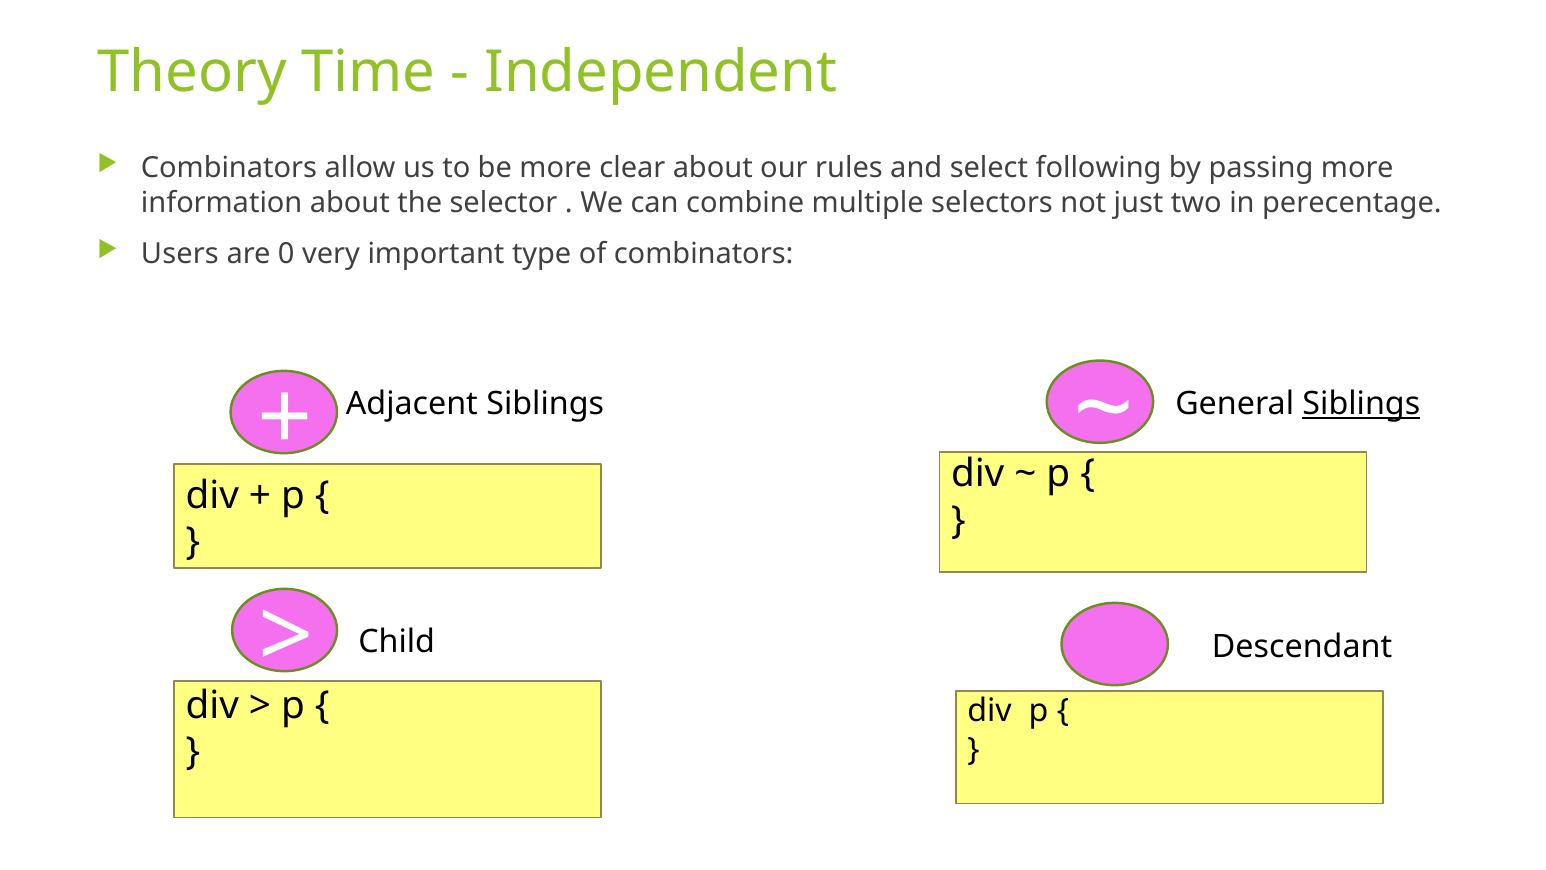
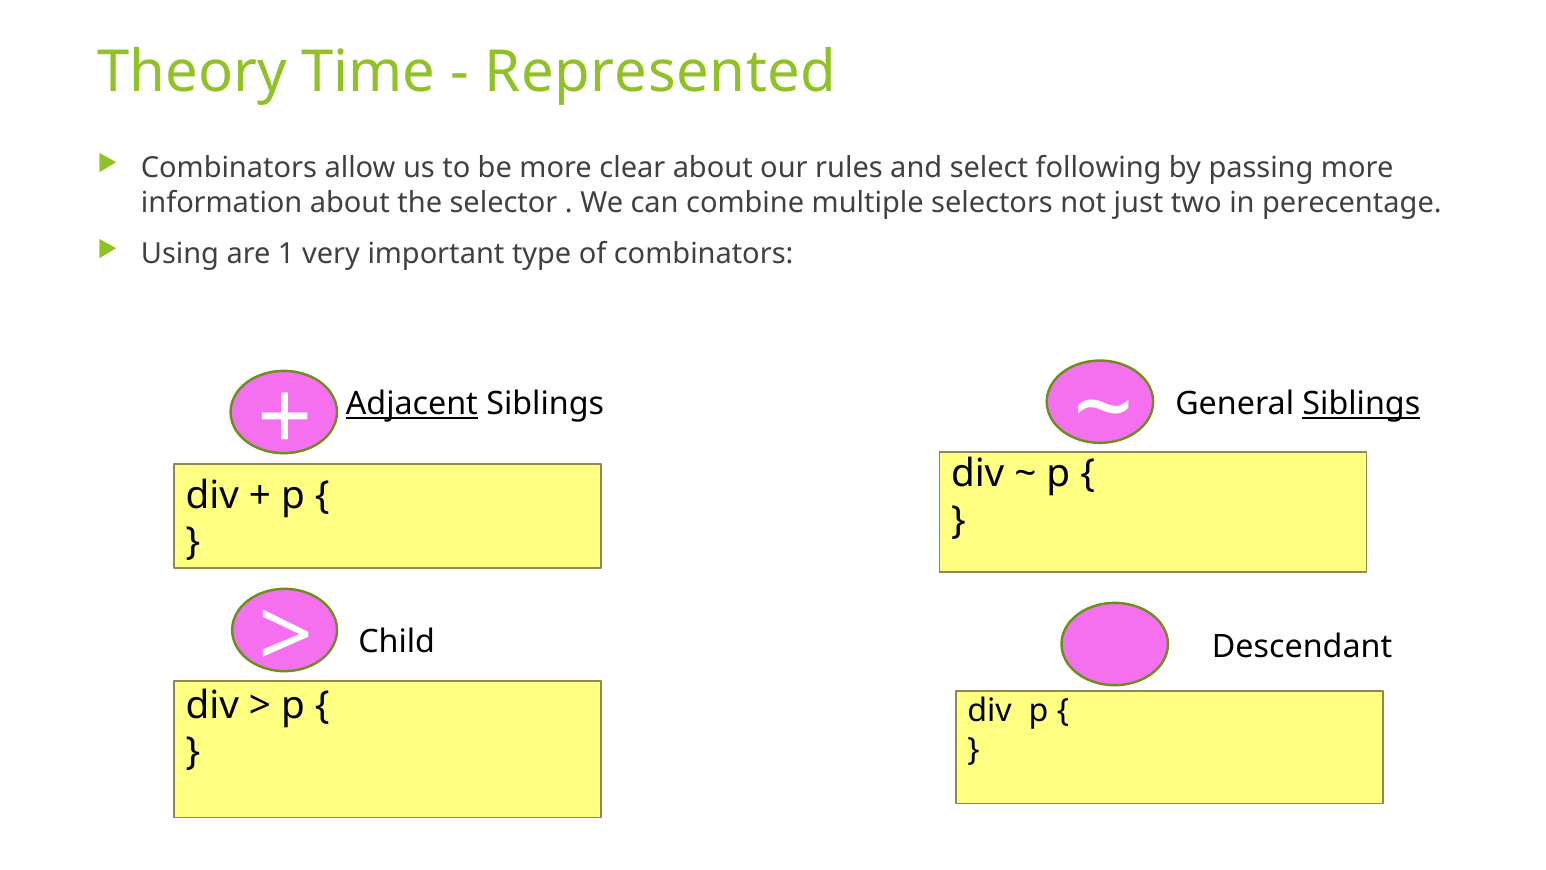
Independent: Independent -> Represented (660, 72)
Users: Users -> Using (180, 254)
0: 0 -> 1 (286, 254)
Adjacent underline: none -> present (412, 404)
